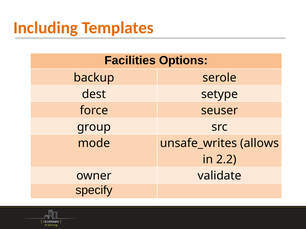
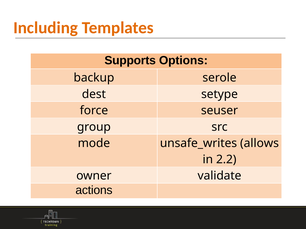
Facilities: Facilities -> Supports (130, 61)
specify: specify -> actions (94, 191)
